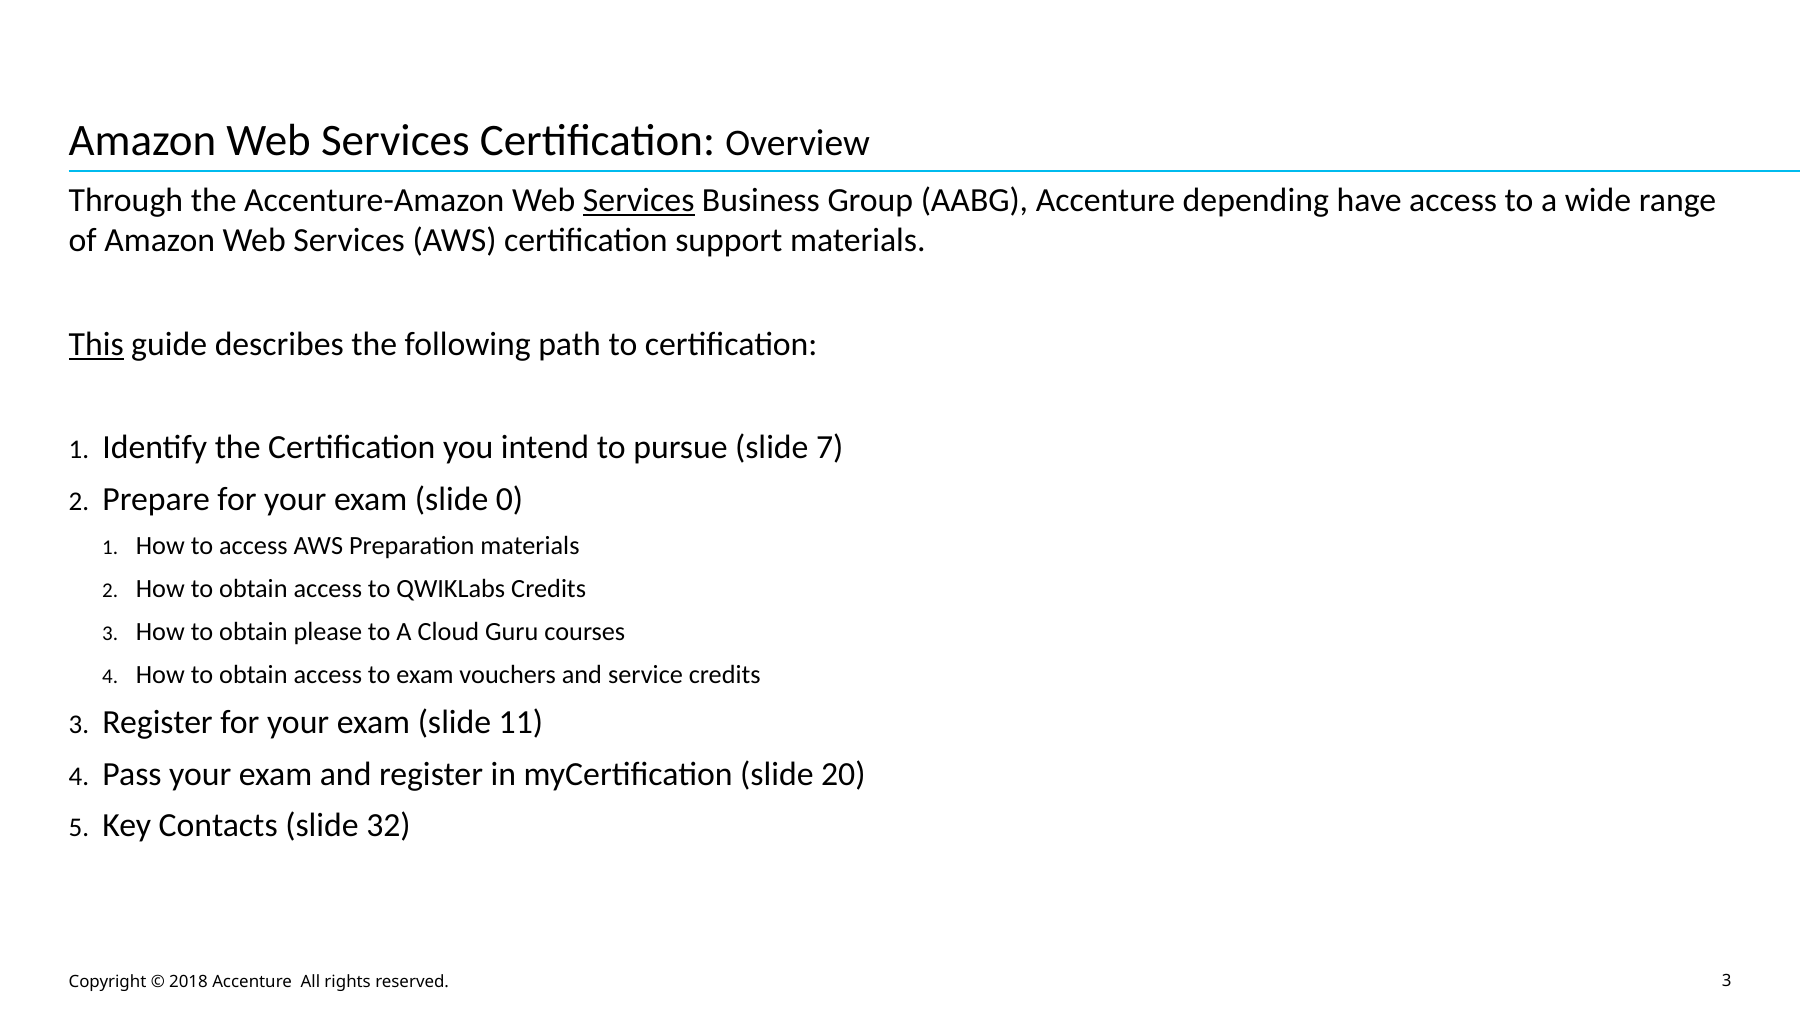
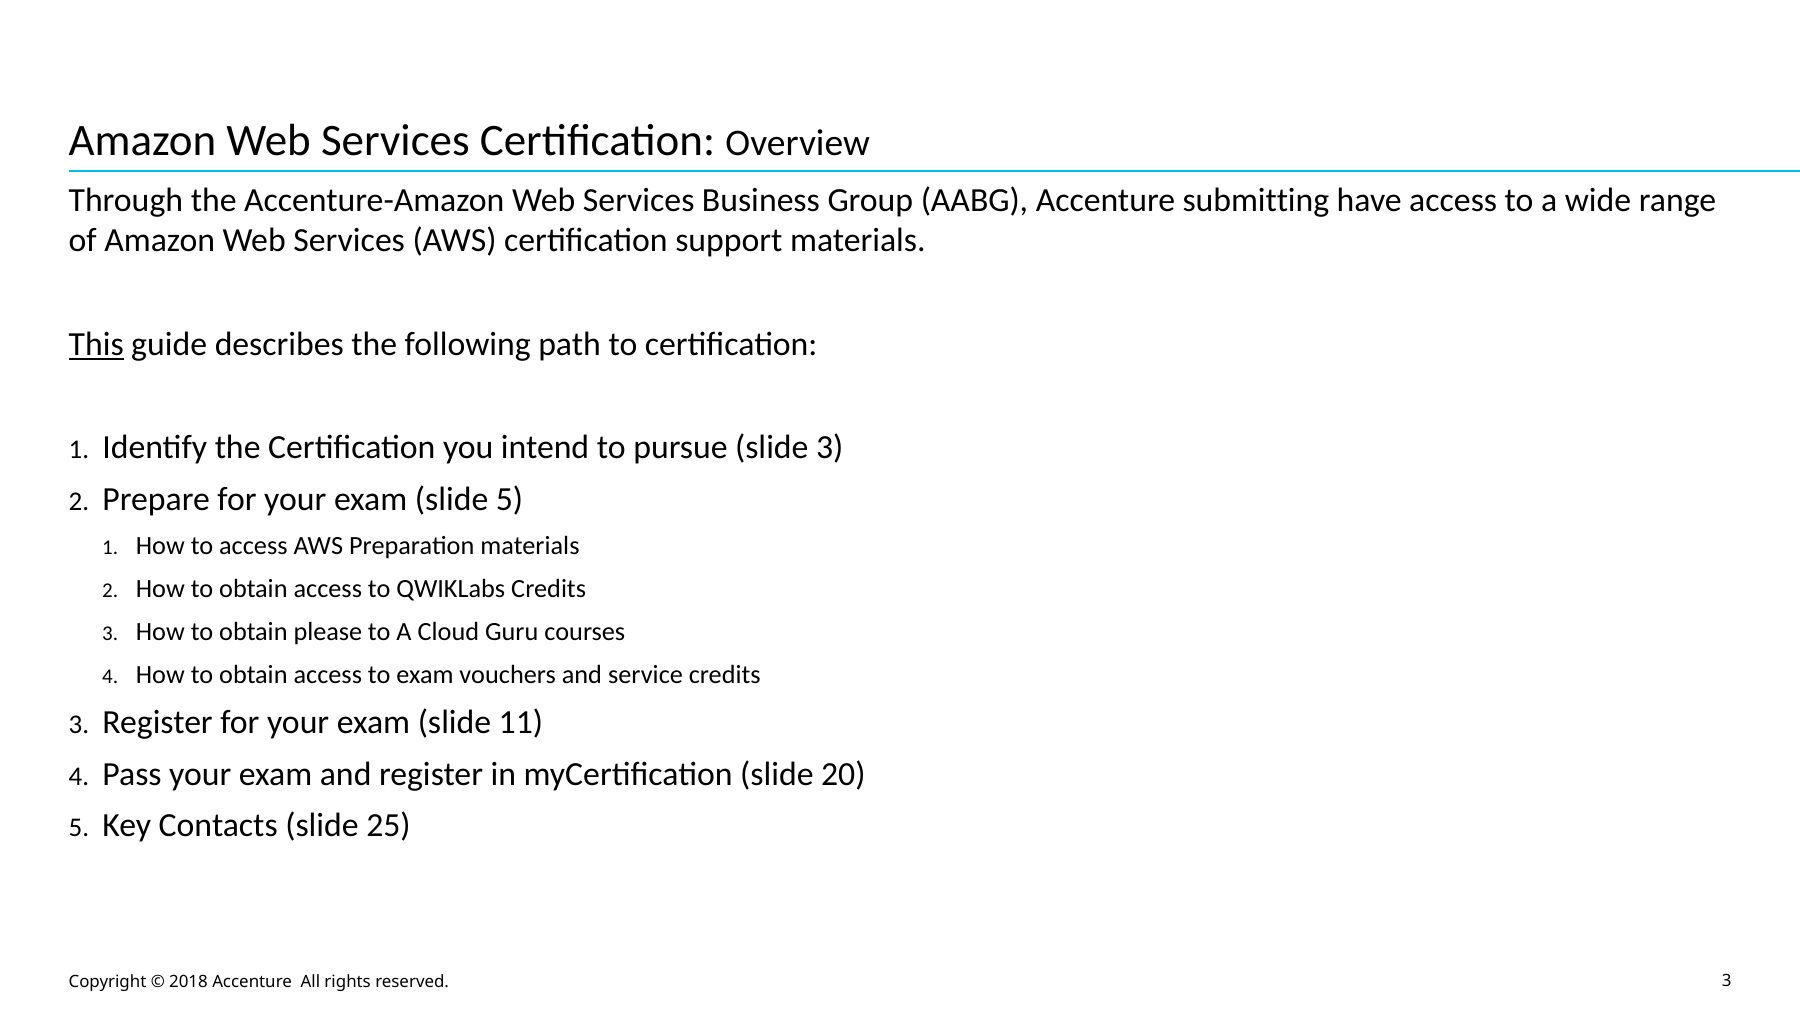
Services underline: present -> none (639, 200)
depending: depending -> submitting (1256, 200)
slide 7: 7 -> 3 (830, 448)
slide 0: 0 -> 5 (510, 500)
32: 32 -> 25 (389, 826)
